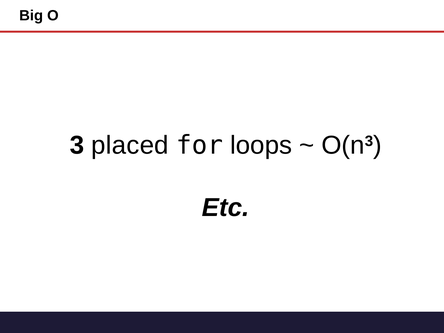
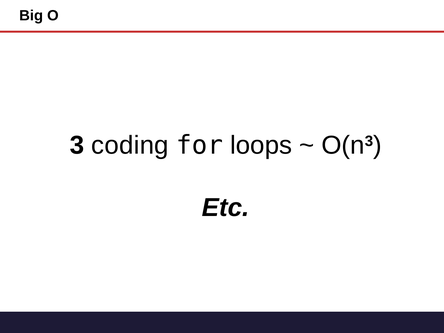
placed: placed -> coding (130, 145)
